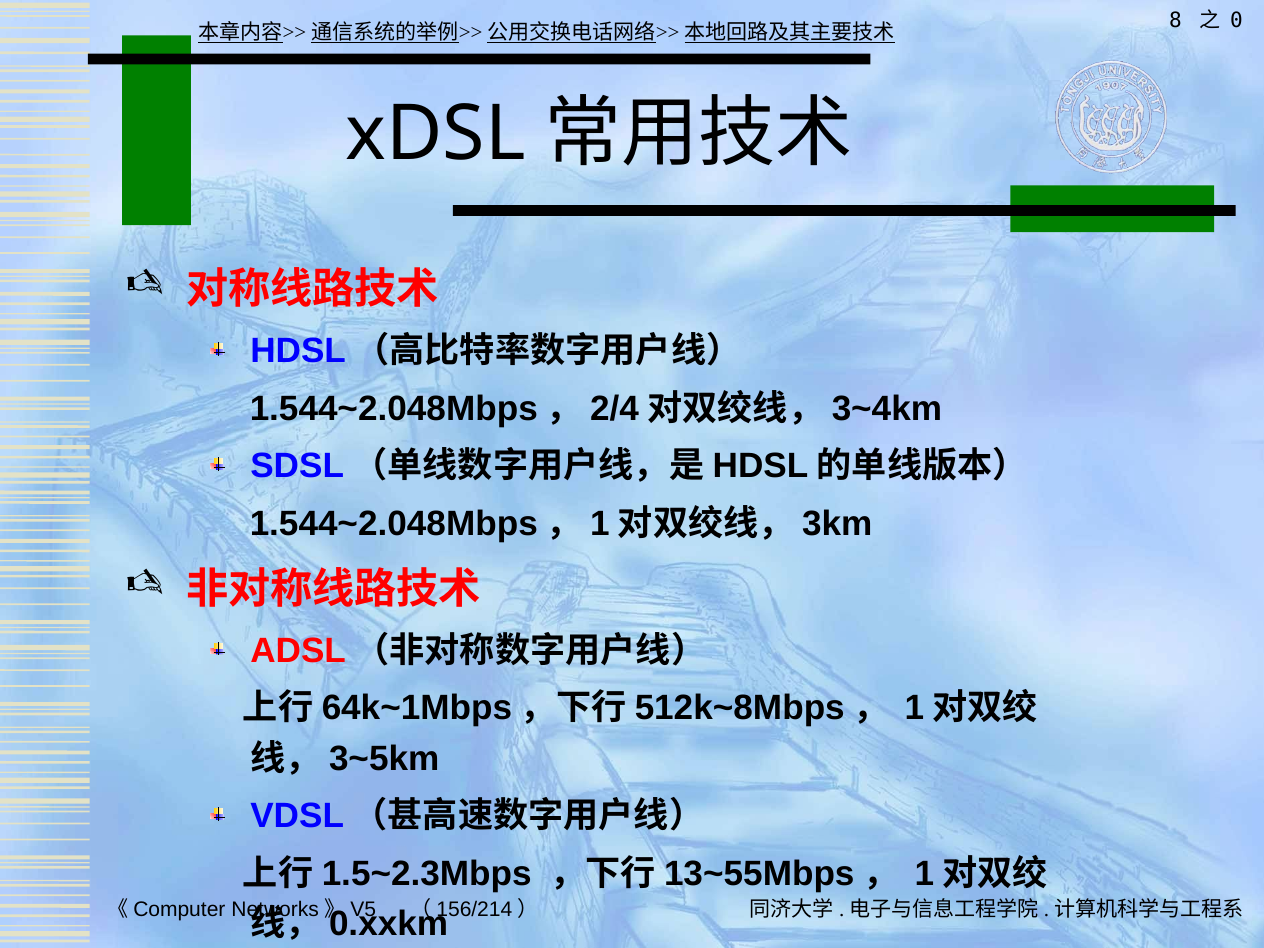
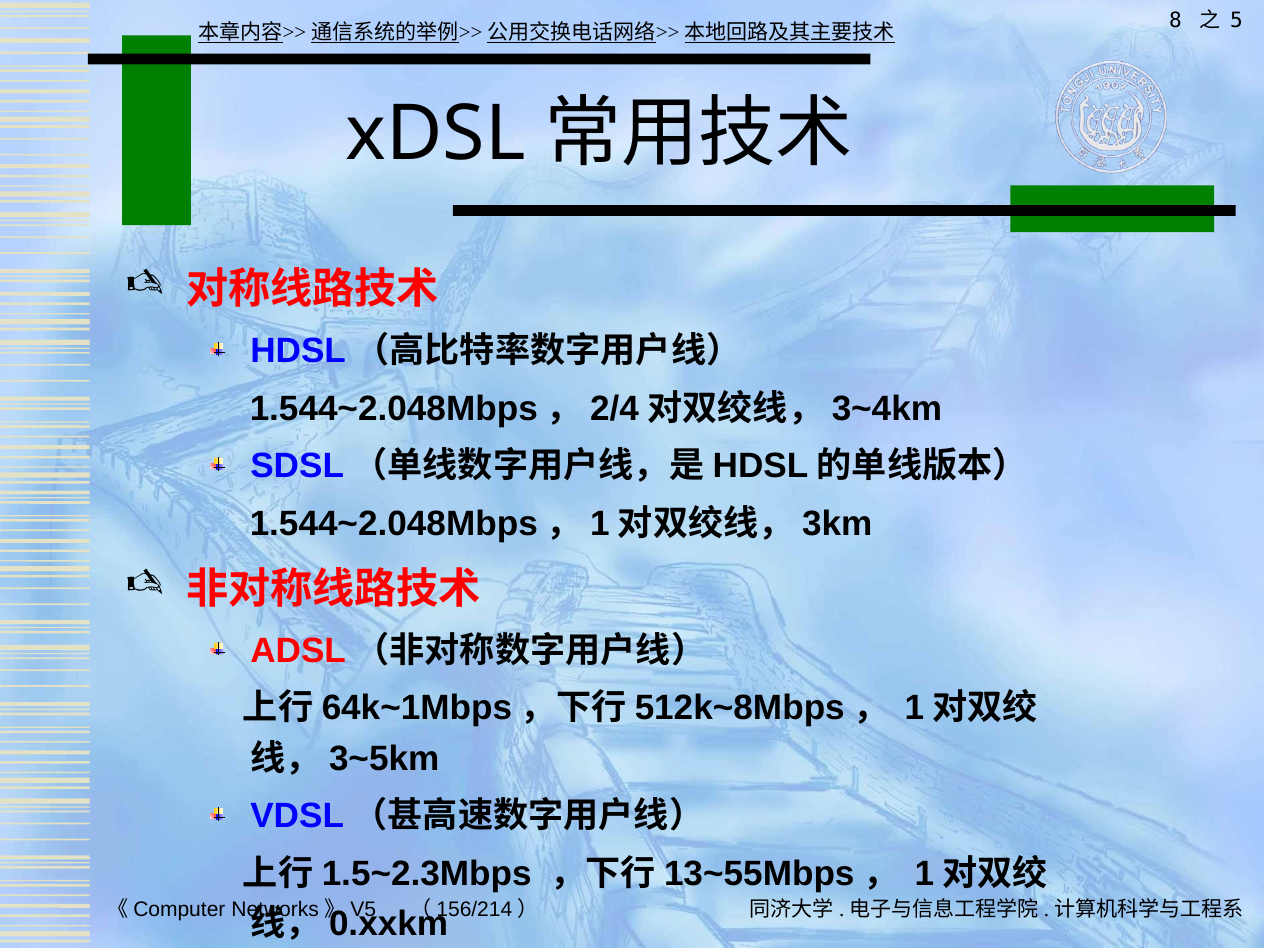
0: 0 -> 5 (1237, 21)
